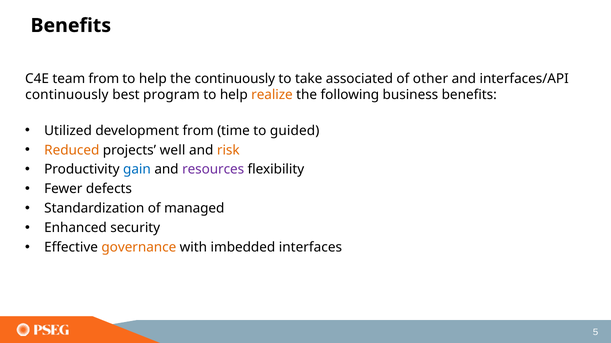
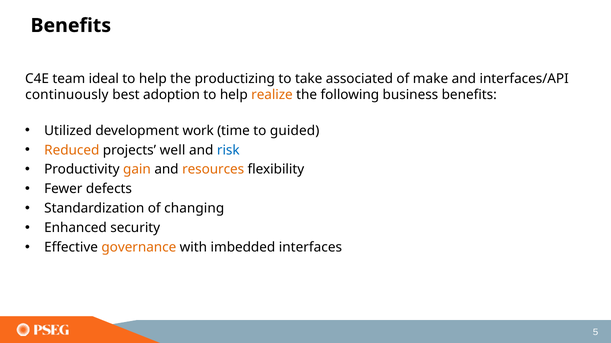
team from: from -> ideal (104, 79)
the continuously: continuously -> productizing (235, 79)
other: other -> make (431, 79)
program: program -> adoption (172, 95)
development from: from -> work (198, 131)
risk colour: orange -> blue (228, 150)
gain colour: blue -> orange (137, 170)
resources colour: purple -> orange (213, 170)
managed: managed -> changing (194, 209)
